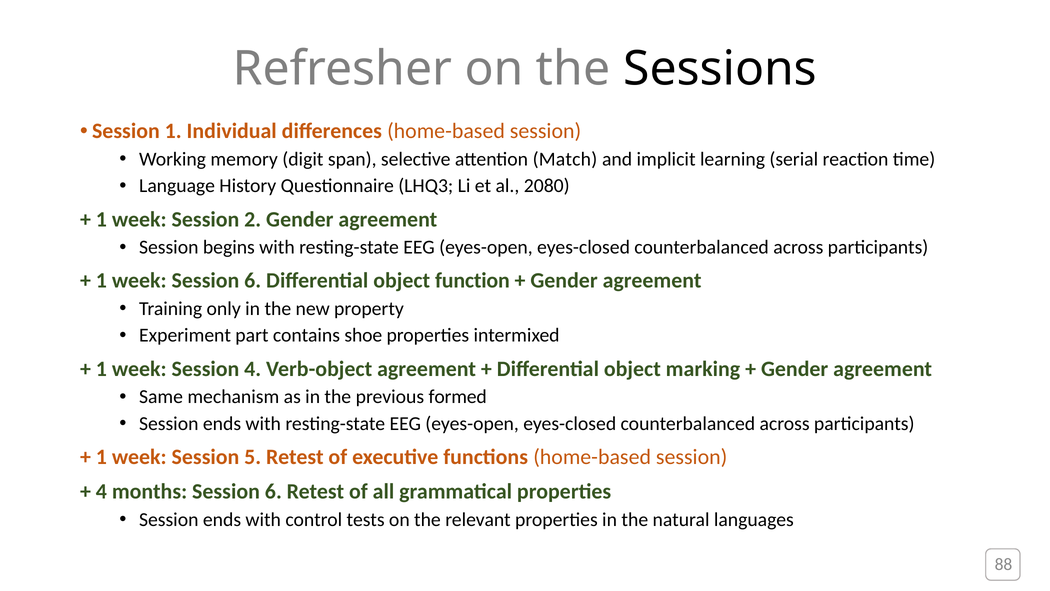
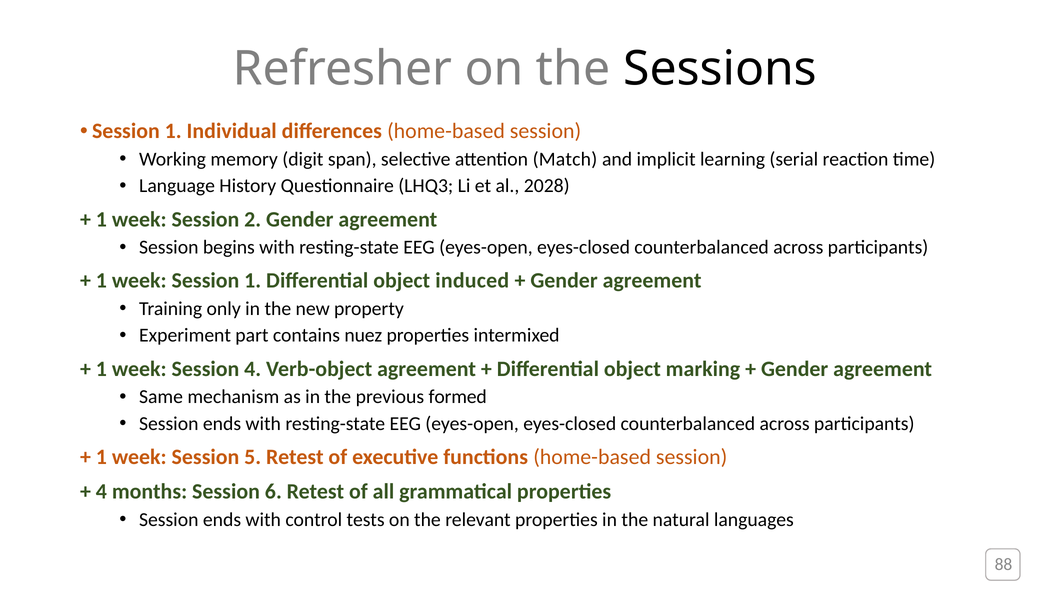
2080: 2080 -> 2028 (547, 186)
week Session 6: 6 -> 1 (253, 281)
function: function -> induced (472, 281)
shoe: shoe -> nuez (363, 335)
